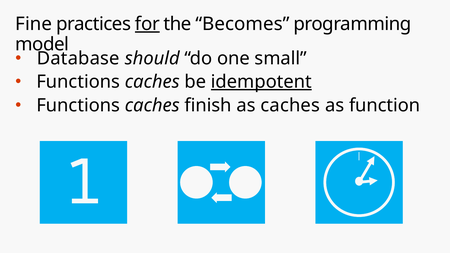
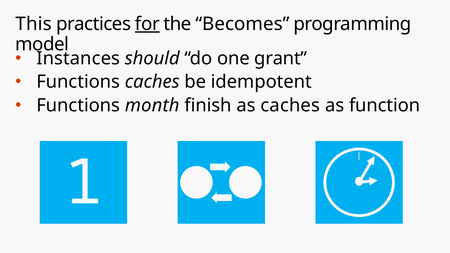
Fine: Fine -> This (34, 24)
Database: Database -> Instances (78, 58)
small: small -> grant (281, 58)
idempotent underline: present -> none (261, 82)
caches: caches -> month (152, 105)
